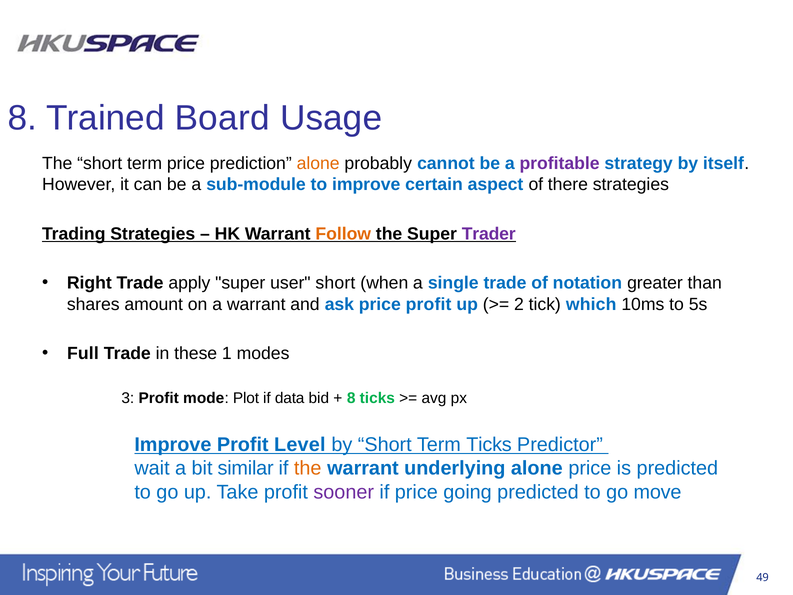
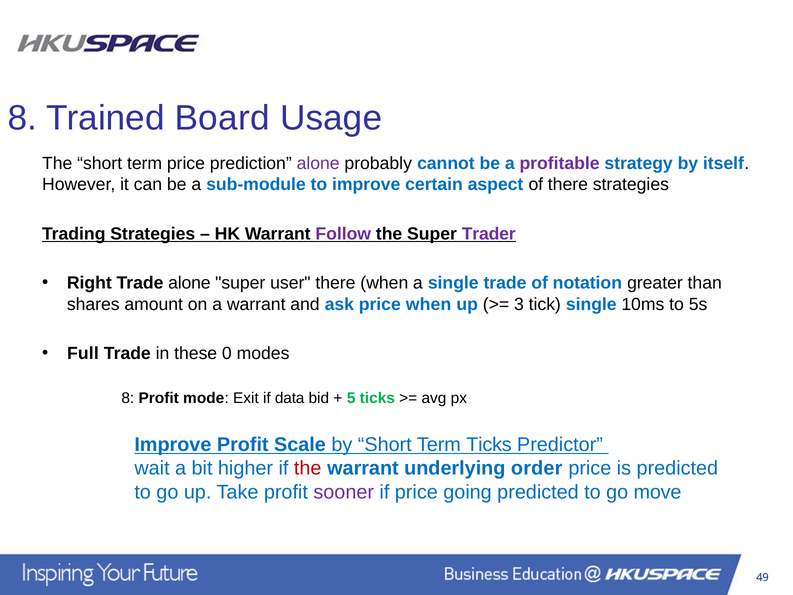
alone colour: orange -> purple (318, 163)
Follow colour: orange -> purple (343, 234)
Trade apply: apply -> alone (189, 283)
user short: short -> there (335, 283)
price profit: profit -> when (429, 304)
2: 2 -> 3 (519, 304)
tick which: which -> single (591, 304)
1: 1 -> 0 (227, 353)
3: 3 -> 8 (128, 398)
Plot: Plot -> Exit (246, 398)
8: 8 -> 5 (351, 398)
Level: Level -> Scale (300, 444)
similar: similar -> higher (246, 468)
the colour: orange -> red (308, 468)
underlying alone: alone -> order (537, 468)
